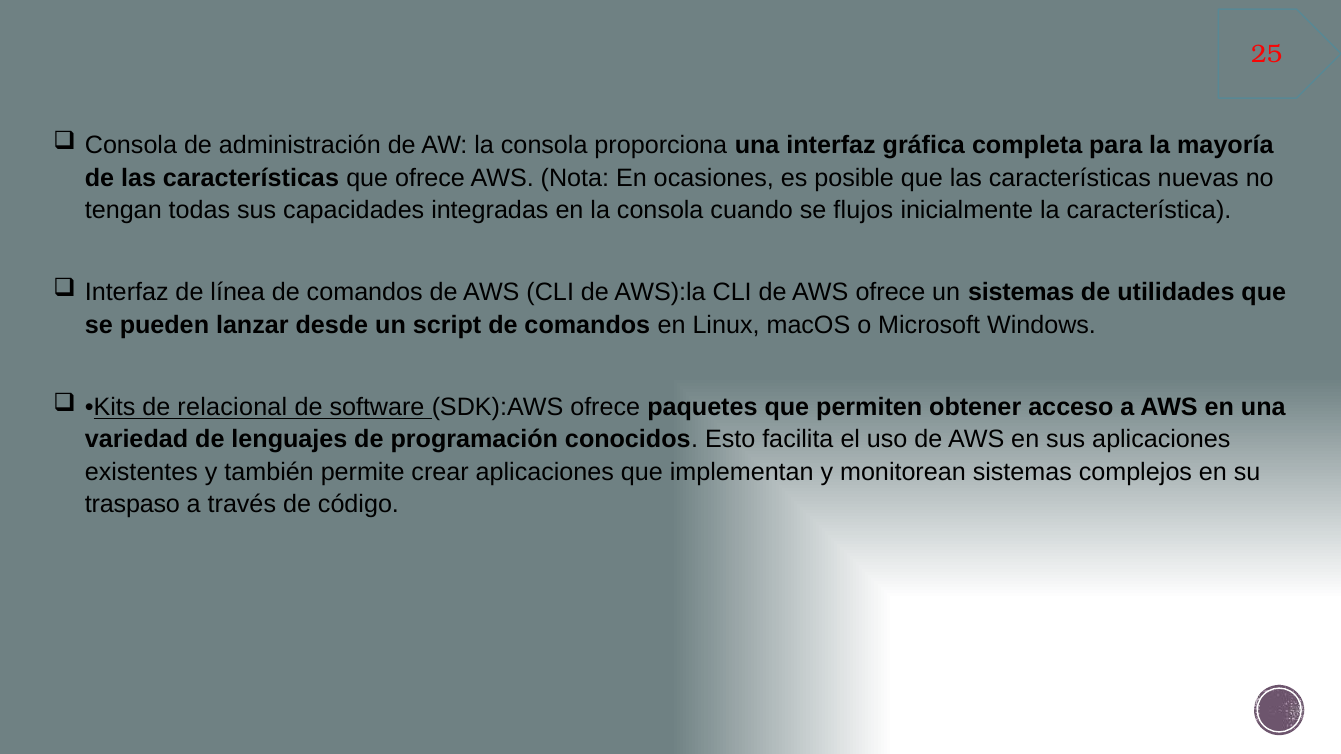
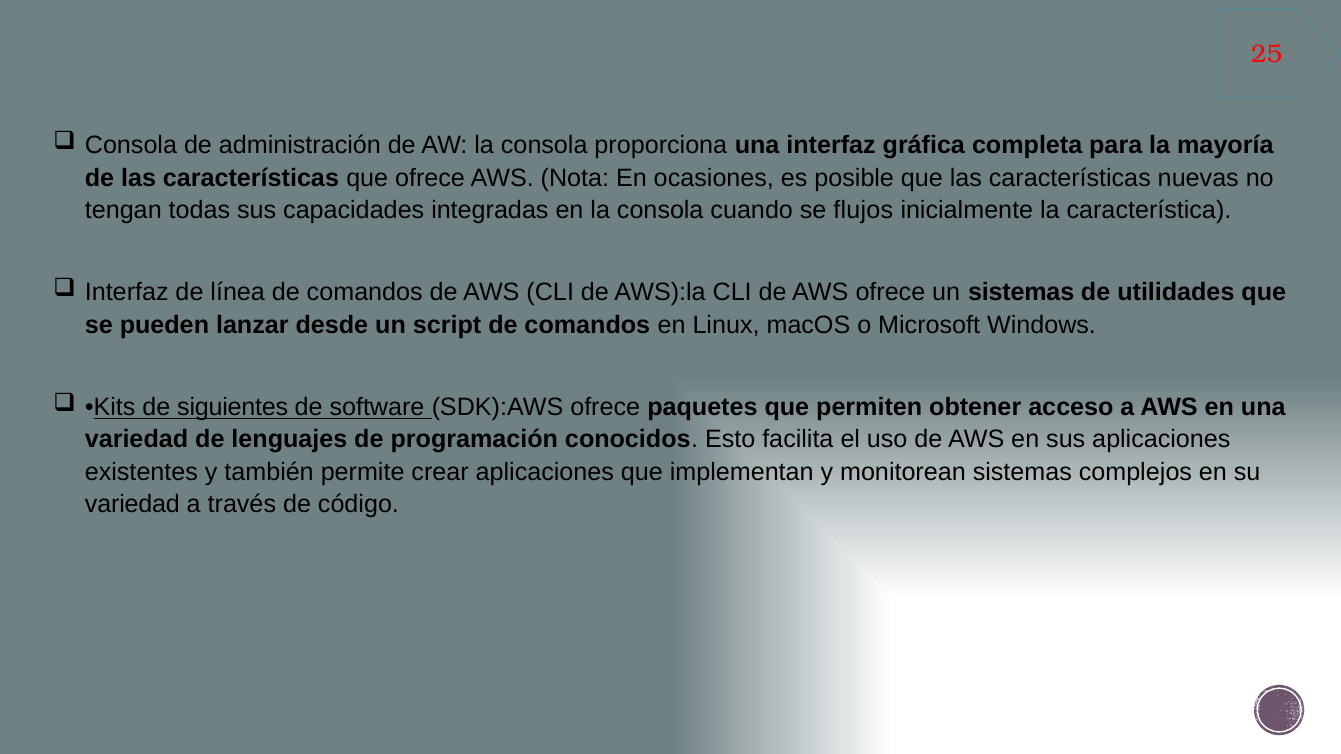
relacional: relacional -> siguientes (233, 407)
traspaso: traspaso -> variedad (132, 504)
